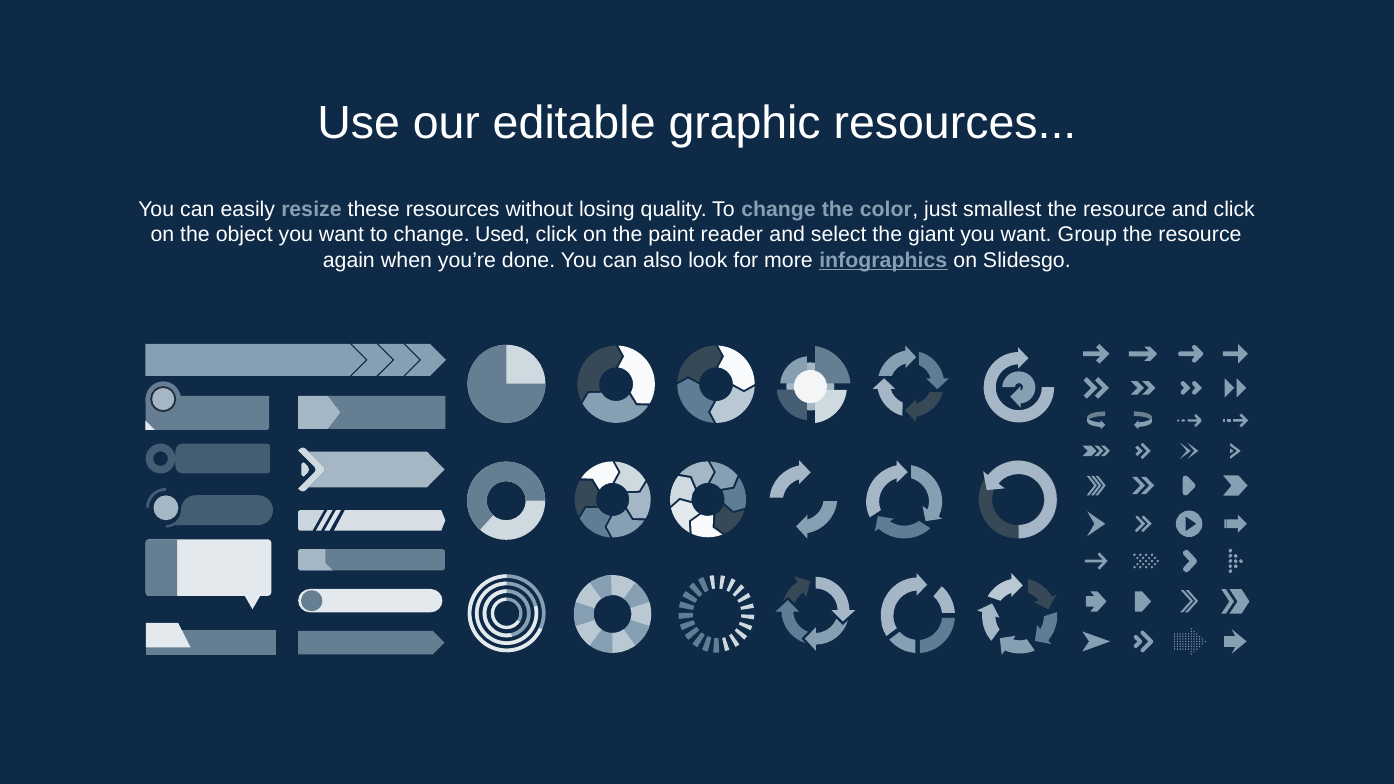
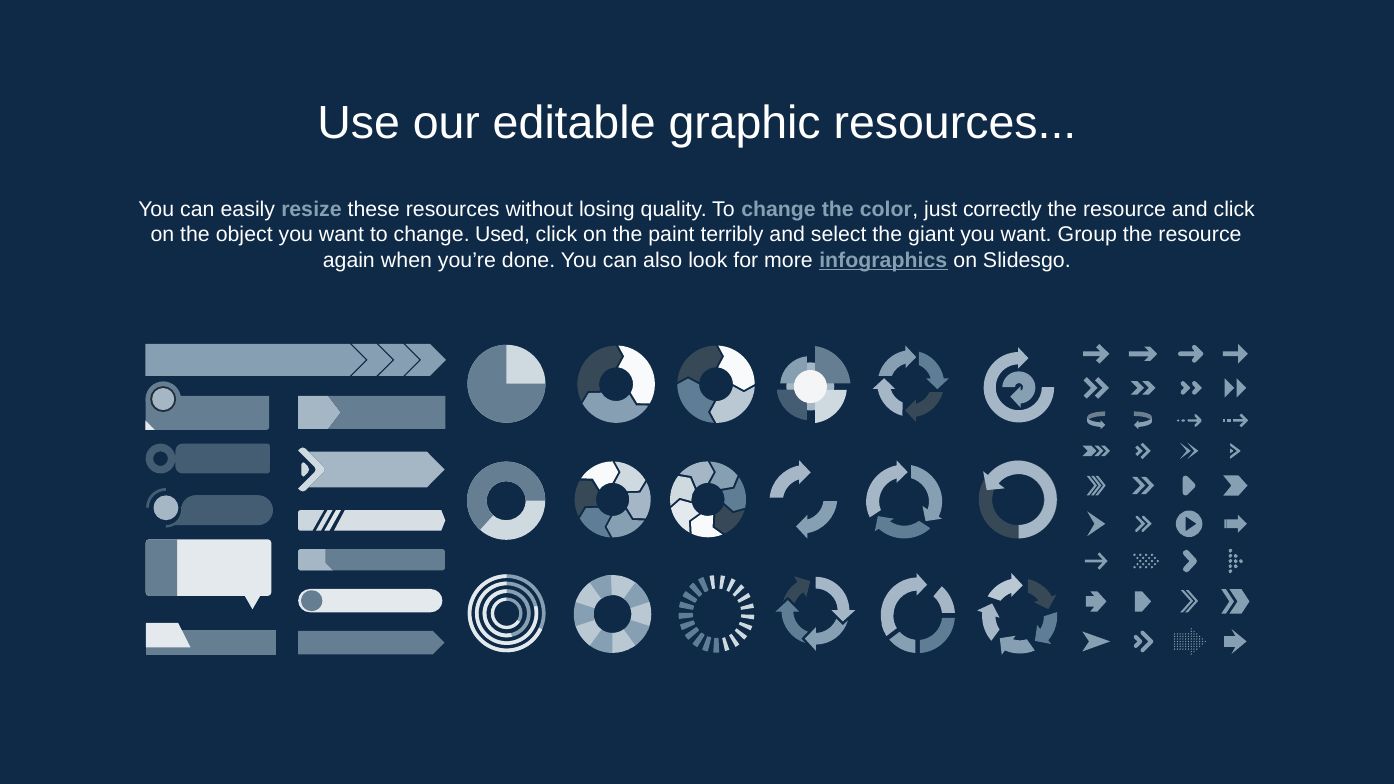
smallest: smallest -> correctly (1002, 209)
reader: reader -> terribly (732, 235)
